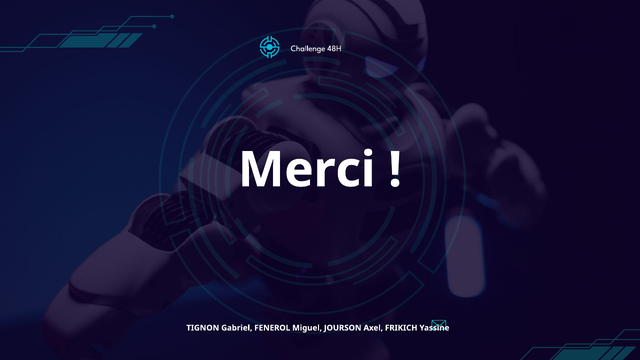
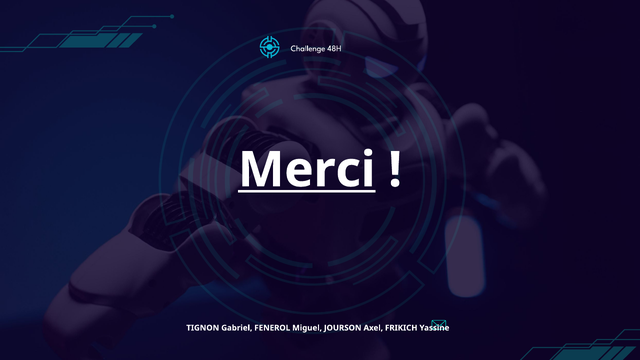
Merci underline: none -> present (307, 170)
